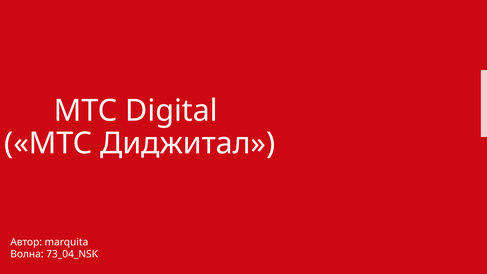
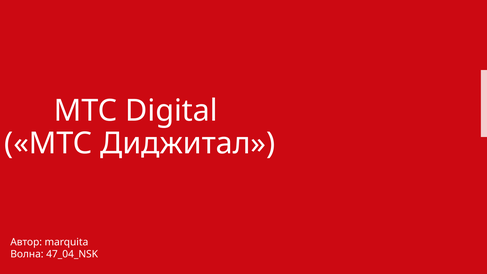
73_04_NSK: 73_04_NSK -> 47_04_NSK (72, 254)
